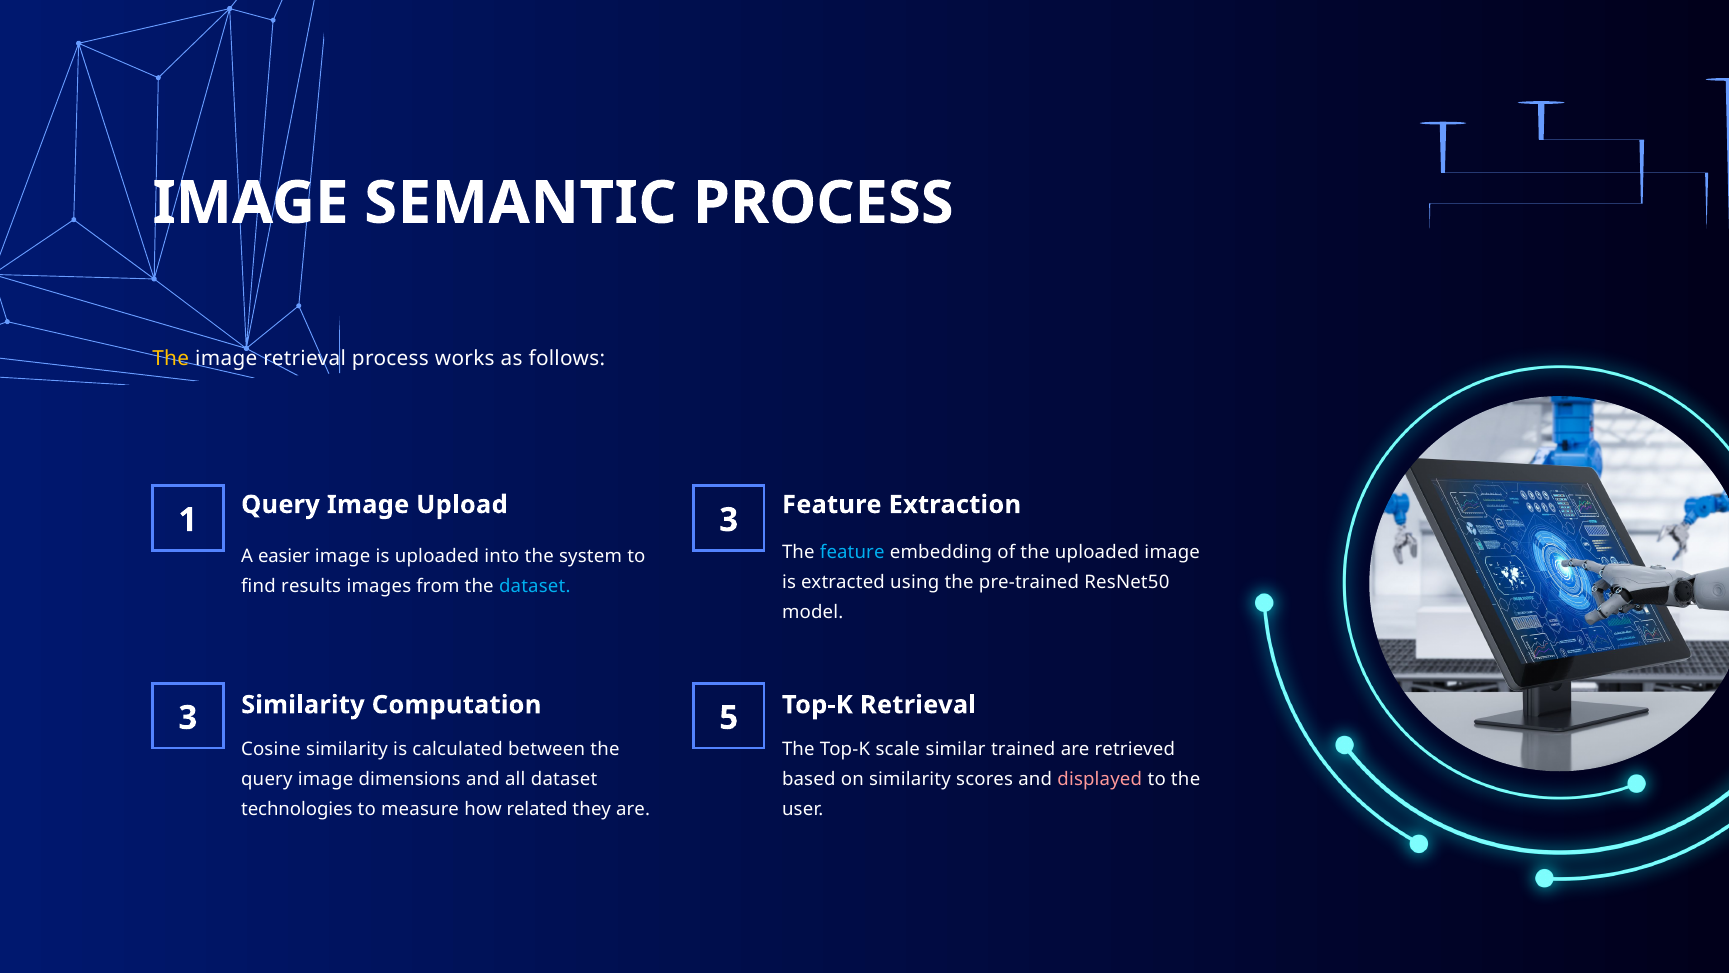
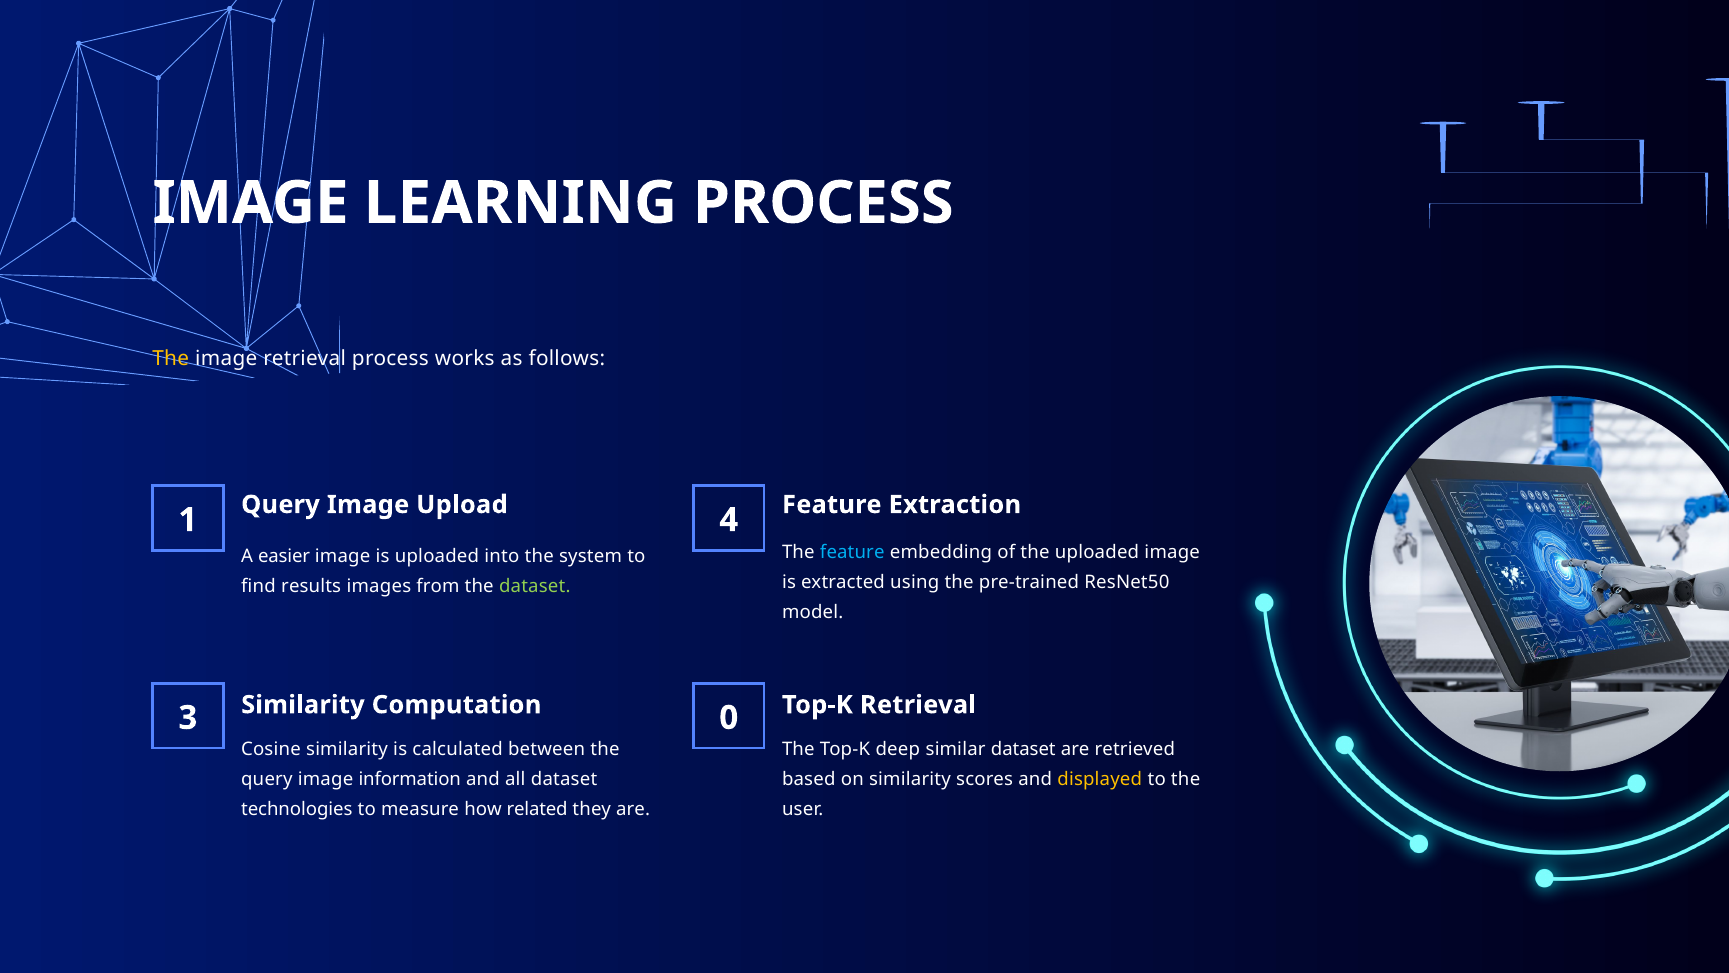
SEMANTIC: SEMANTIC -> LEARNING (521, 203)
1 3: 3 -> 4 (729, 520)
dataset colour: light blue -> light green (535, 586)
5: 5 -> 0 (729, 718)
scale: scale -> deep (898, 749)
similar trained: trained -> dataset (1023, 749)
dimensions: dimensions -> information (410, 779)
displayed colour: pink -> yellow (1100, 779)
